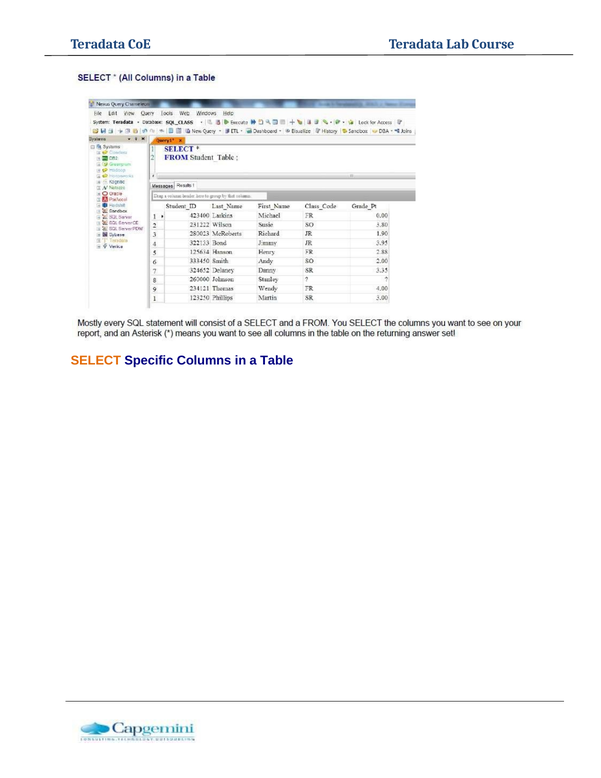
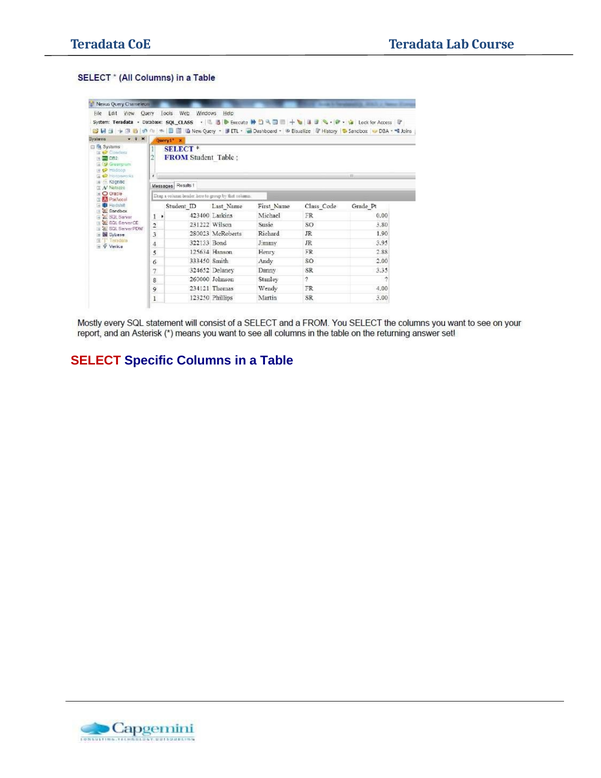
SELECT colour: orange -> red (96, 361)
